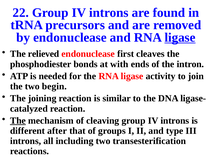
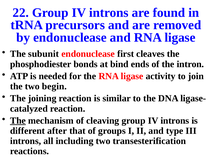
ligase underline: present -> none (180, 37)
relieved: relieved -> subunit (44, 54)
with: with -> bind (119, 64)
